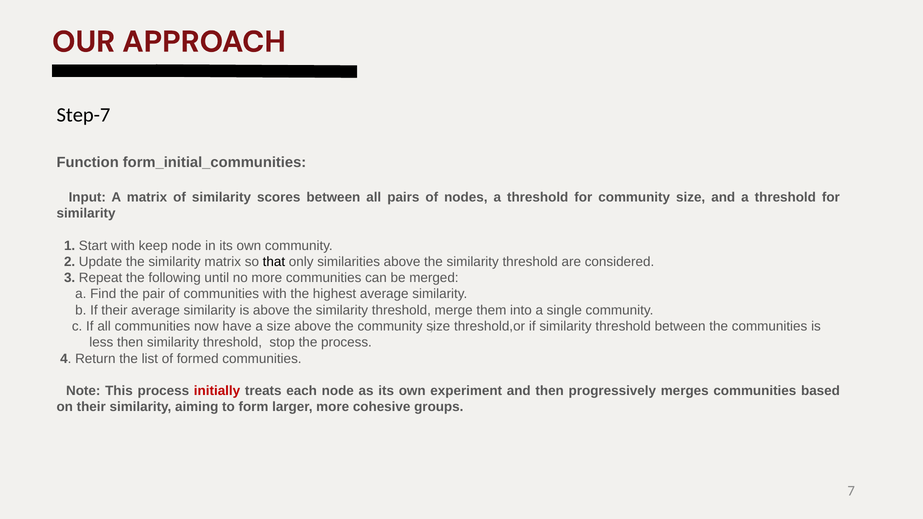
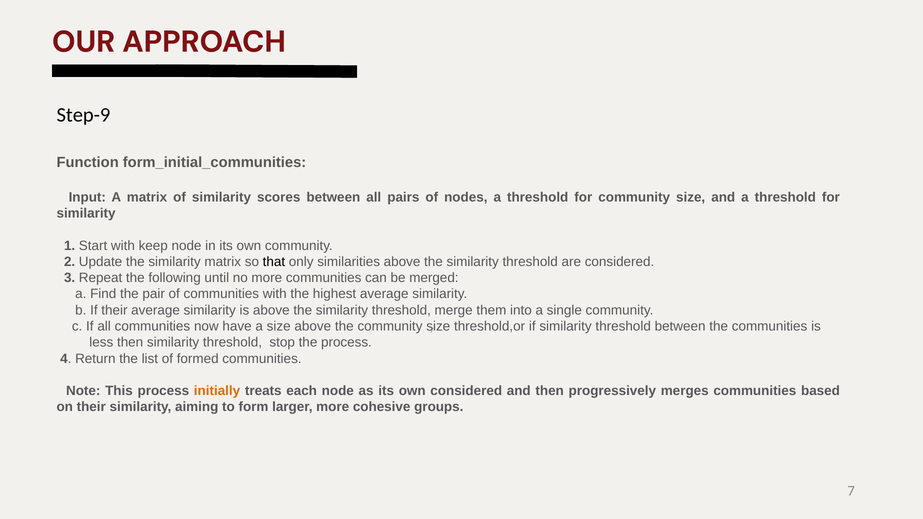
Step-7: Step-7 -> Step-9 (83, 115)
initially colour: red -> orange (217, 391)
own experiment: experiment -> considered (466, 391)
